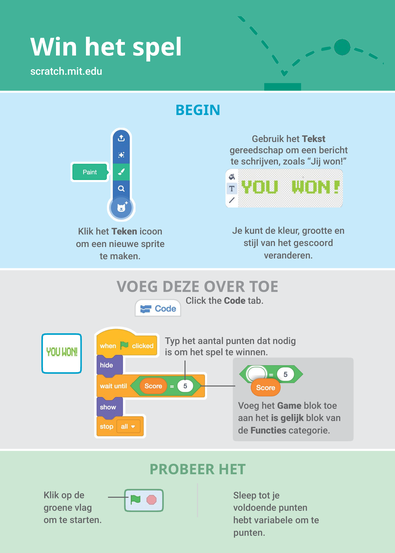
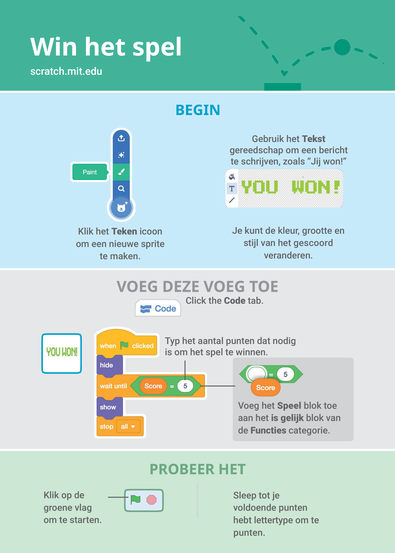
DEZE OVER: OVER -> VOEG (224, 287)
Game: Game -> Speel (289, 406)
variabele: variabele -> lettertype (273, 520)
